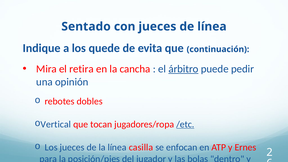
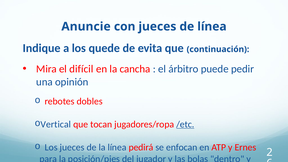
Sentado: Sentado -> Anuncie (86, 27)
retira: retira -> difícil (81, 69)
árbitro underline: present -> none (183, 69)
casilla: casilla -> pedirá (141, 147)
